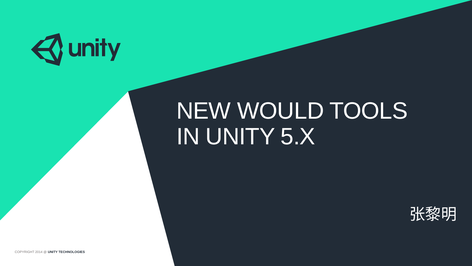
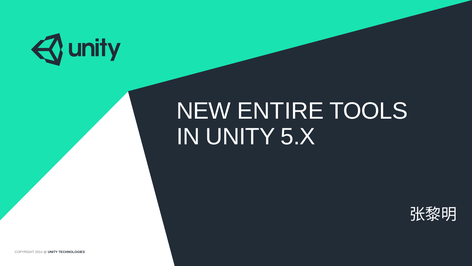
WOULD: WOULD -> ENTIRE (281, 111)
